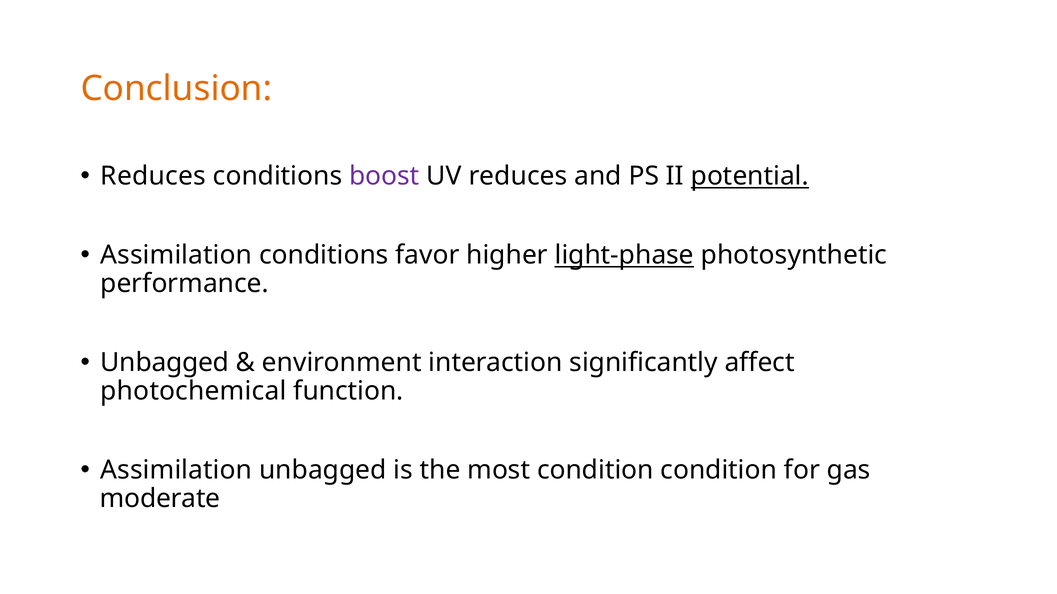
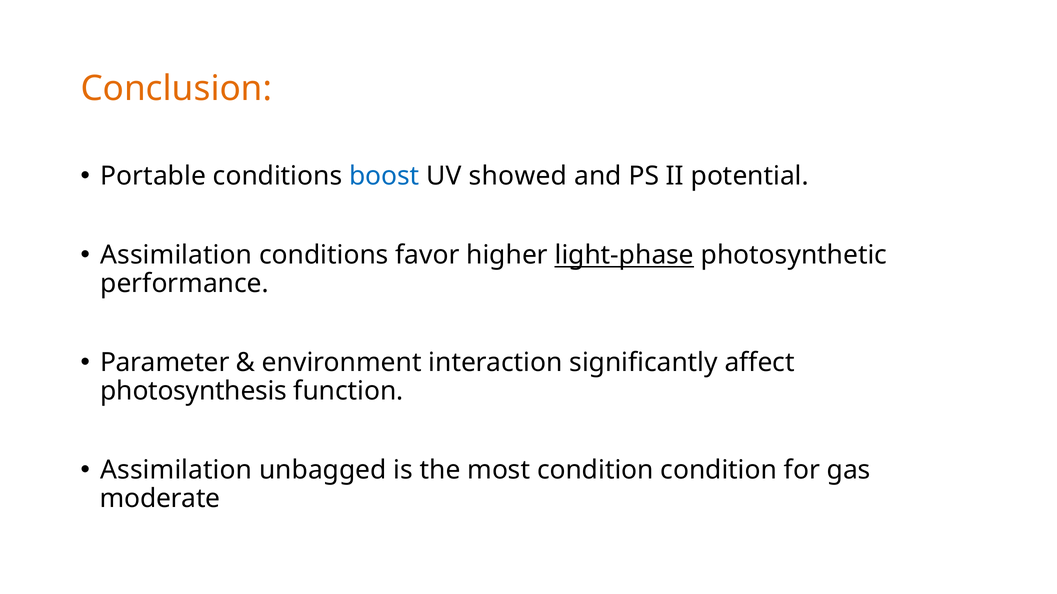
Reduces: Reduces -> Portable (153, 176)
boost colour: purple -> blue (384, 176)
UV reduces: reduces -> showed (518, 176)
potential underline: present -> none (750, 176)
Unbagged: Unbagged -> Parameter (165, 363)
photochemical: photochemical -> photosynthesis (194, 392)
